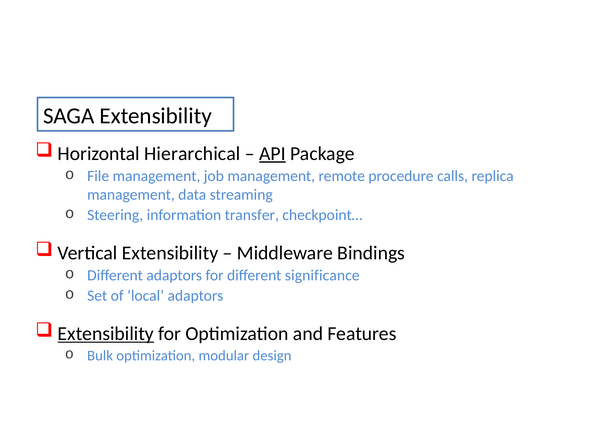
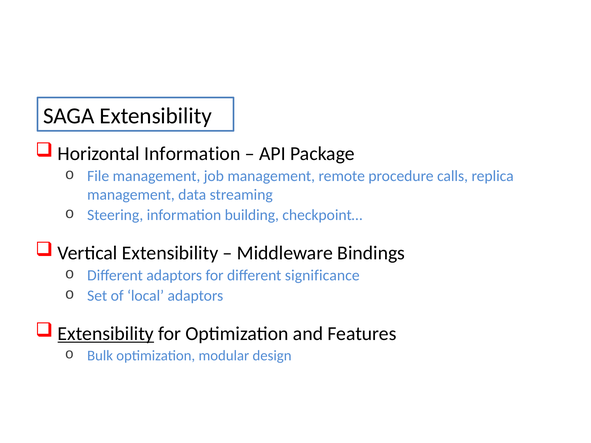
Horizontal Hierarchical: Hierarchical -> Information (192, 154)
API underline: present -> none (272, 154)
transfer: transfer -> building (252, 215)
